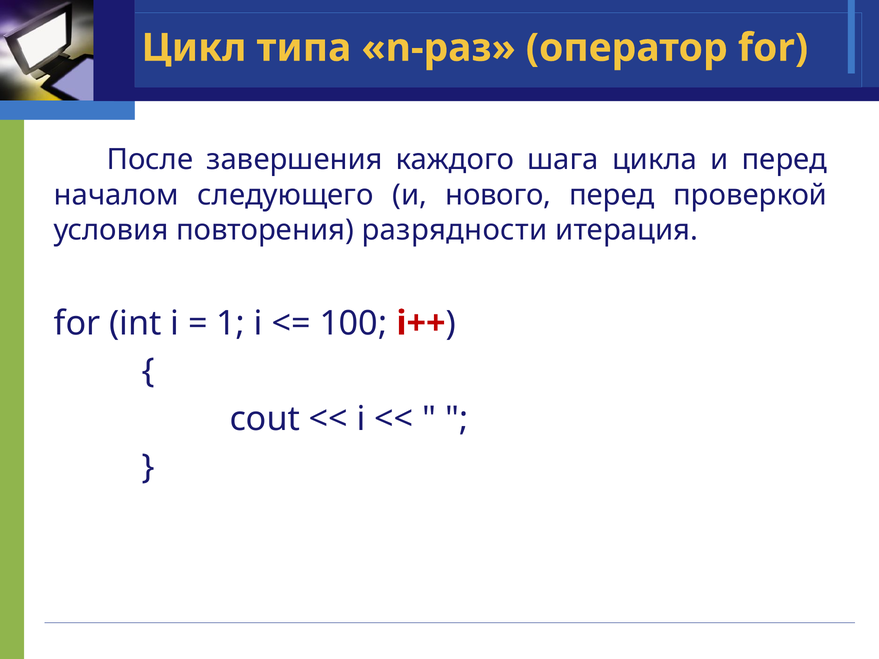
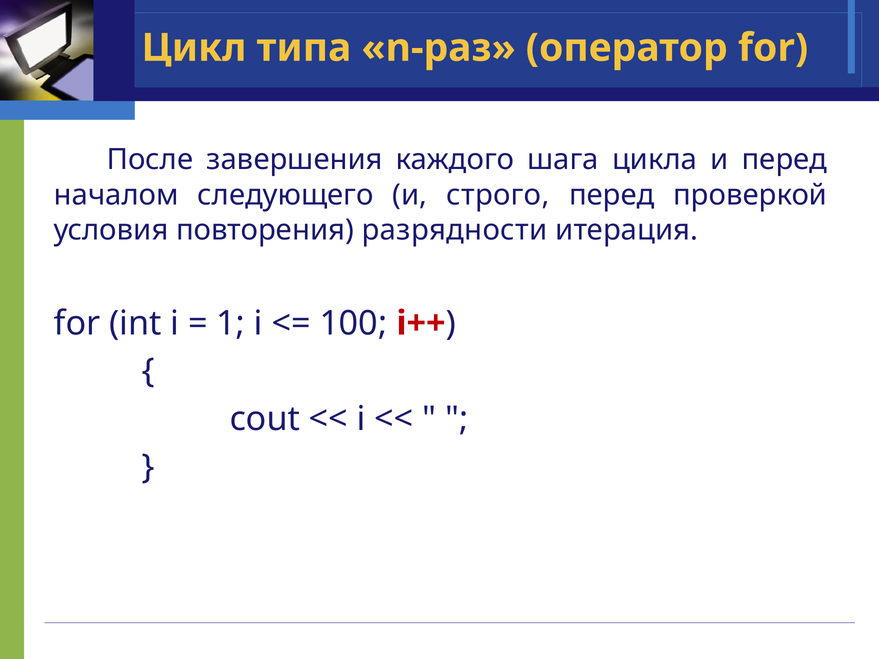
нового: нового -> строго (498, 195)
